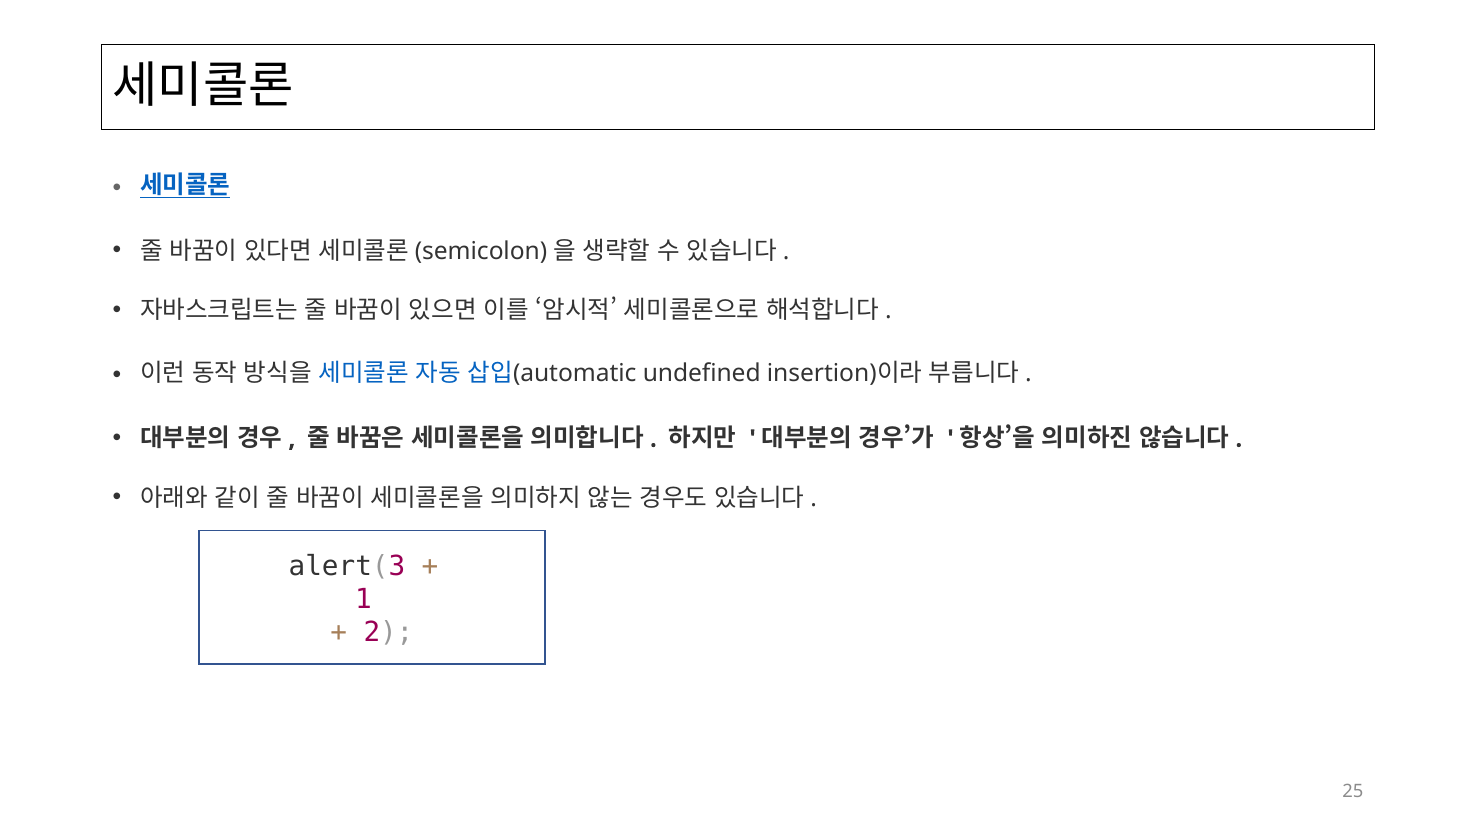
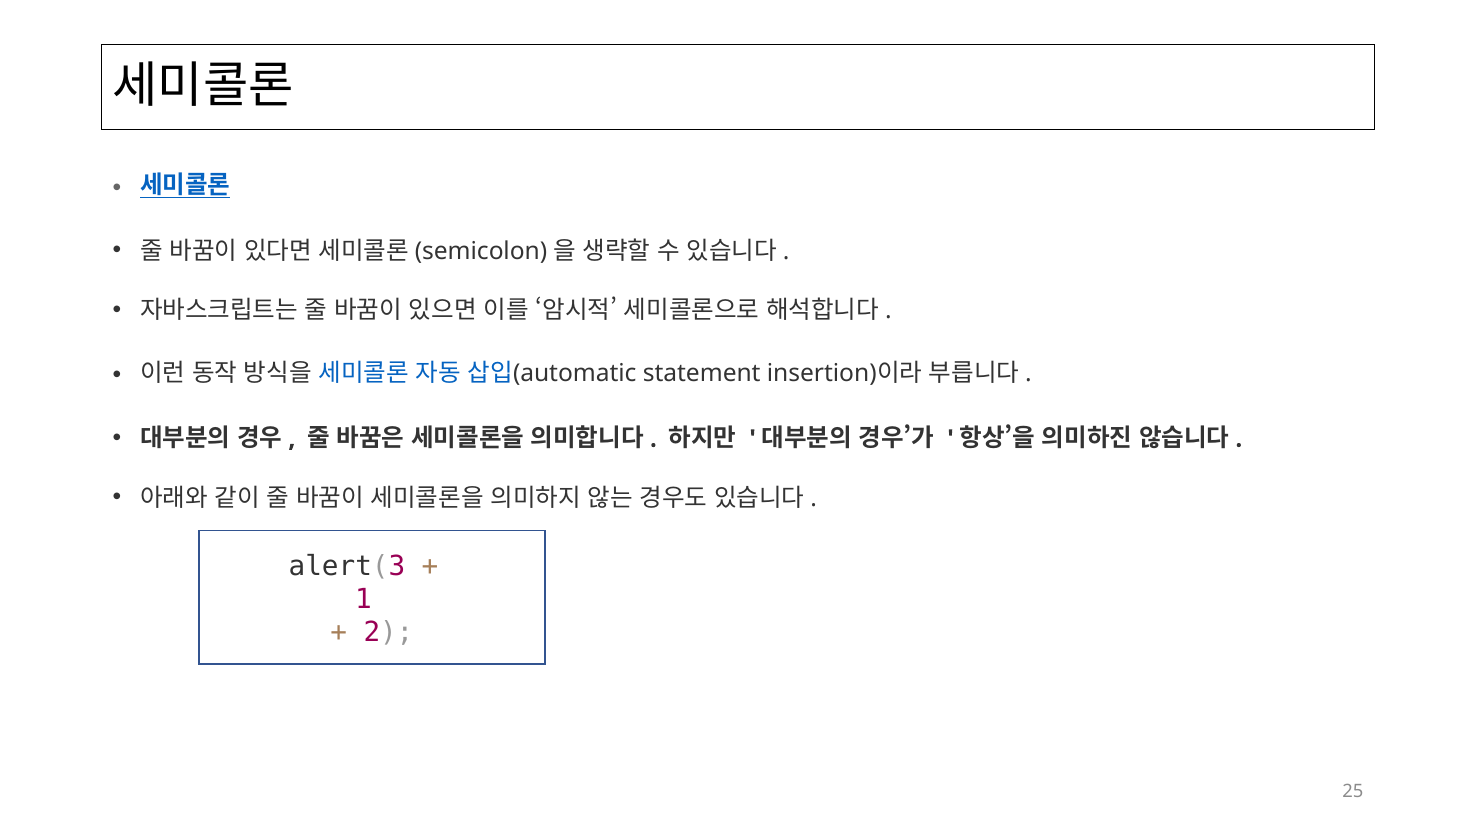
undefined: undefined -> statement (702, 373)
